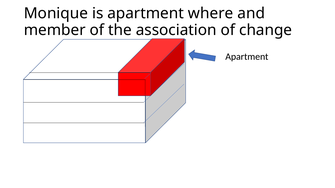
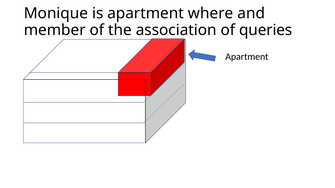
change: change -> queries (266, 30)
